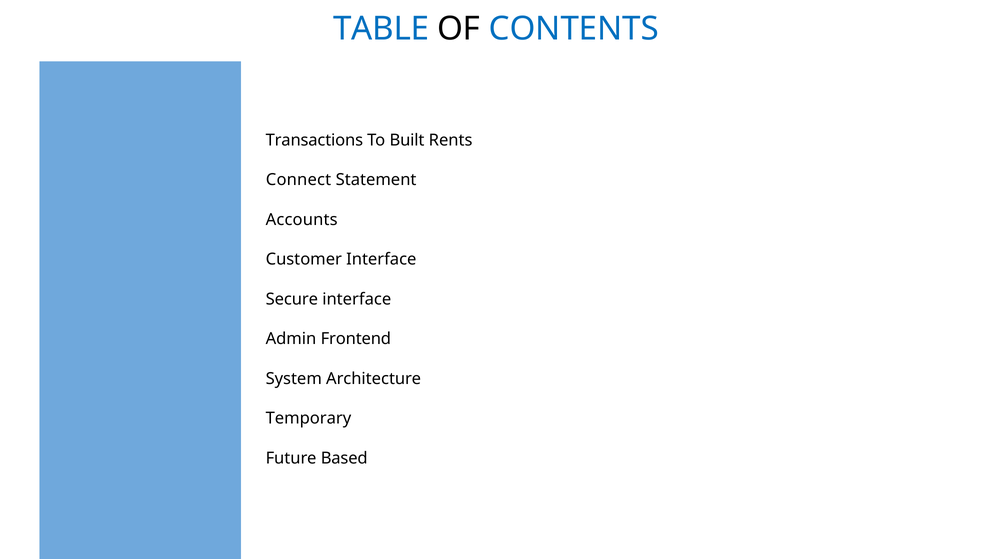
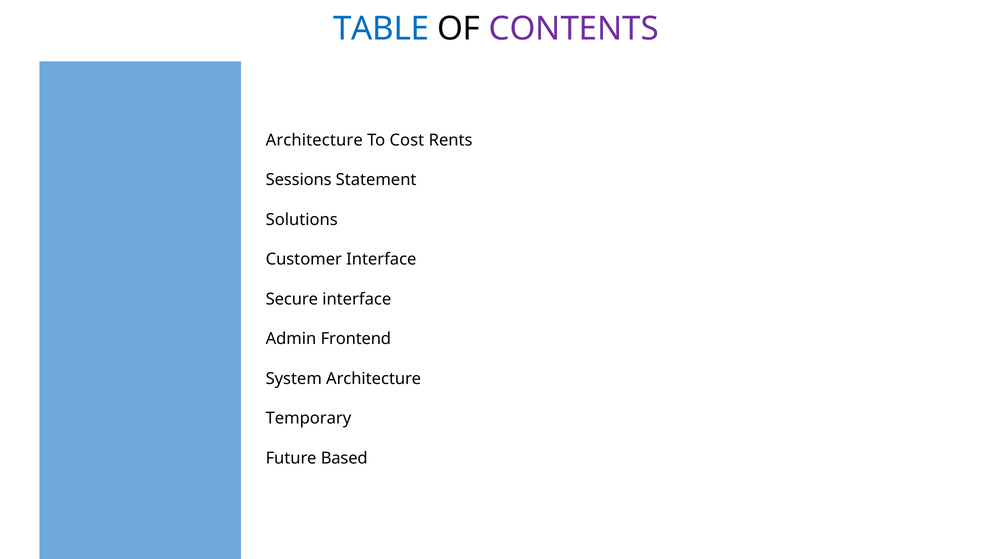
CONTENTS colour: blue -> purple (574, 29)
Transactions: Transactions -> Architecture (314, 140)
Built: Built -> Cost (407, 140)
Connect: Connect -> Sessions (299, 180)
Accounts: Accounts -> Solutions (302, 220)
